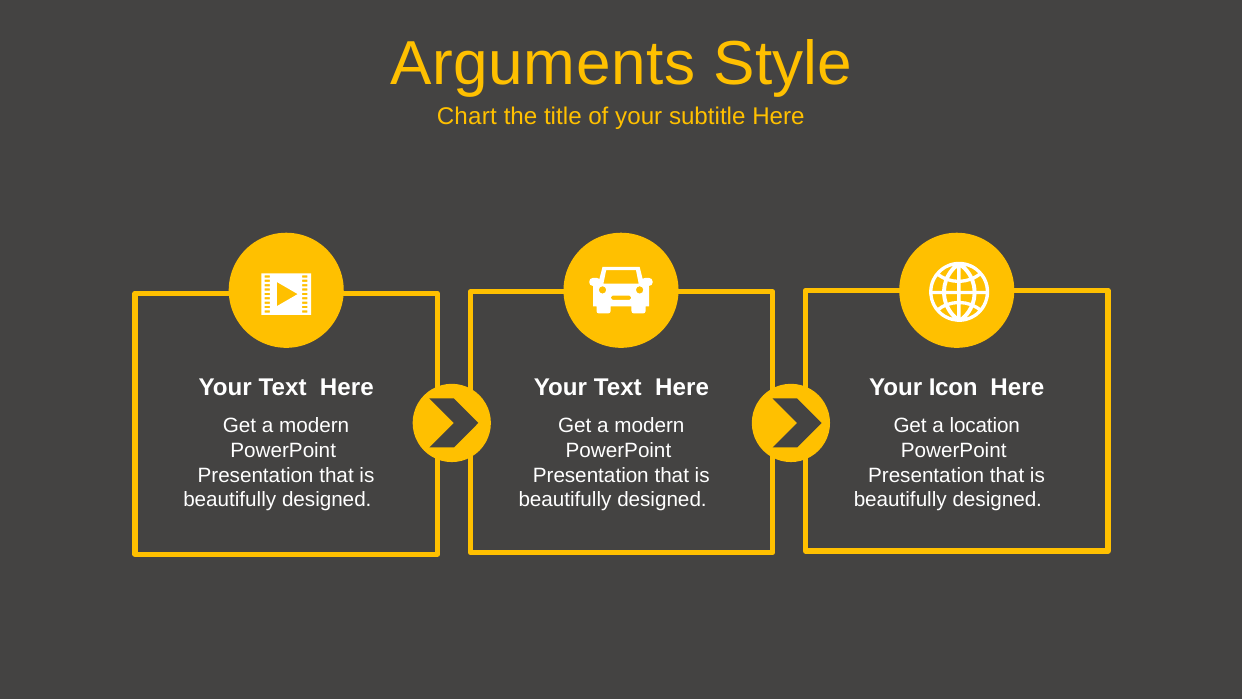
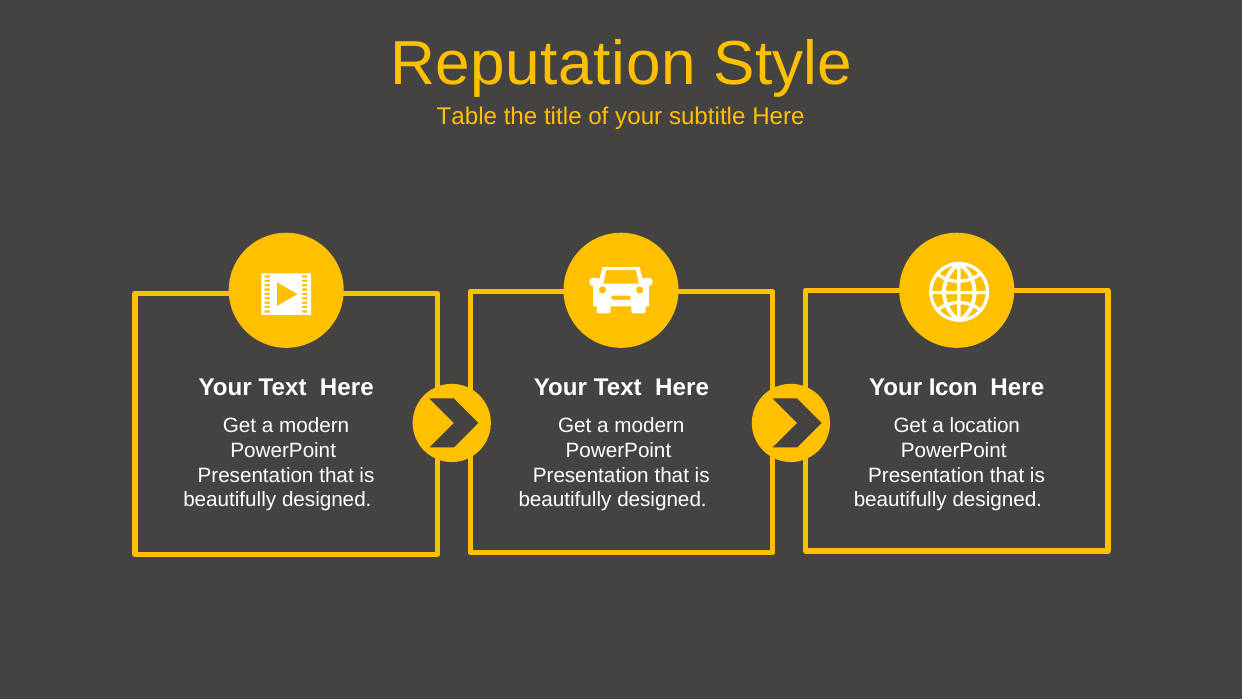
Arguments: Arguments -> Reputation (543, 64)
Chart: Chart -> Table (467, 116)
